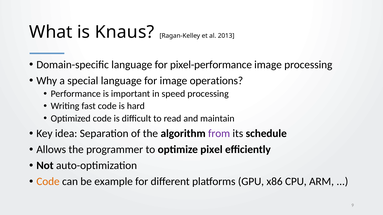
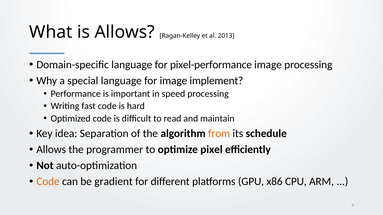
is Knaus: Knaus -> Allows (125, 32)
operations: operations -> implement (216, 81)
from colour: purple -> orange (219, 134)
example: example -> gradient (114, 182)
